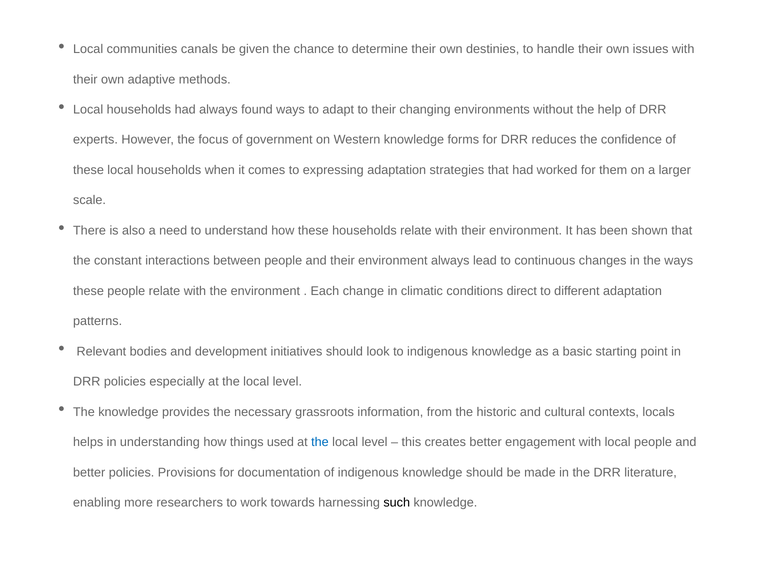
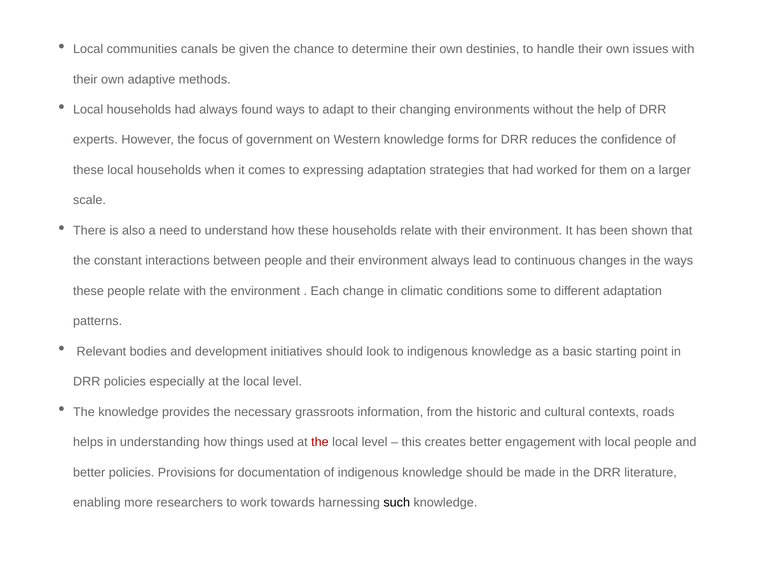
direct: direct -> some (522, 291)
locals: locals -> roads (659, 412)
the colour: blue -> red (320, 442)
